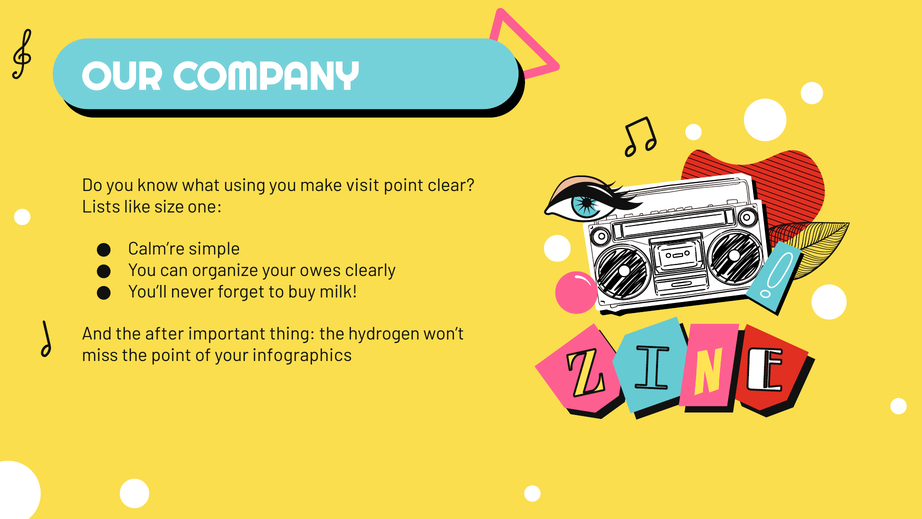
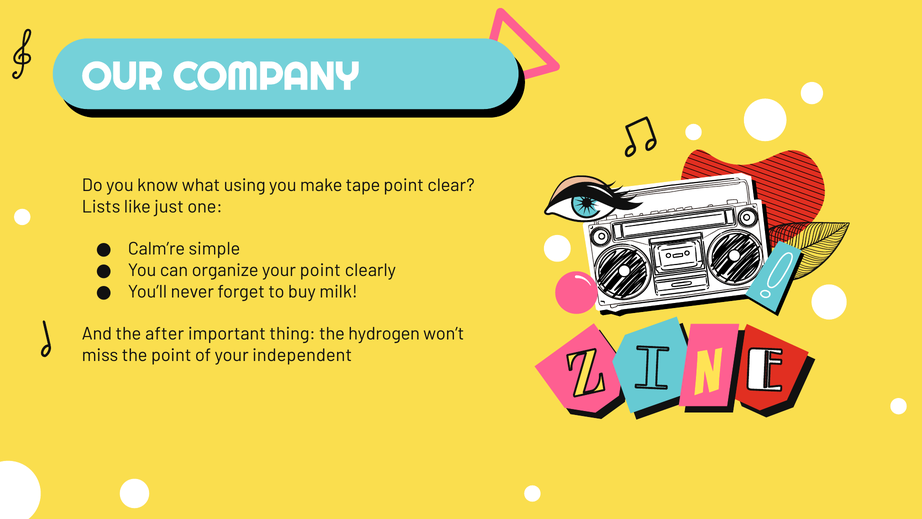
visit: visit -> tape (363, 185)
size: size -> just (169, 207)
your owes: owes -> point (320, 270)
infographics: infographics -> independent (302, 355)
